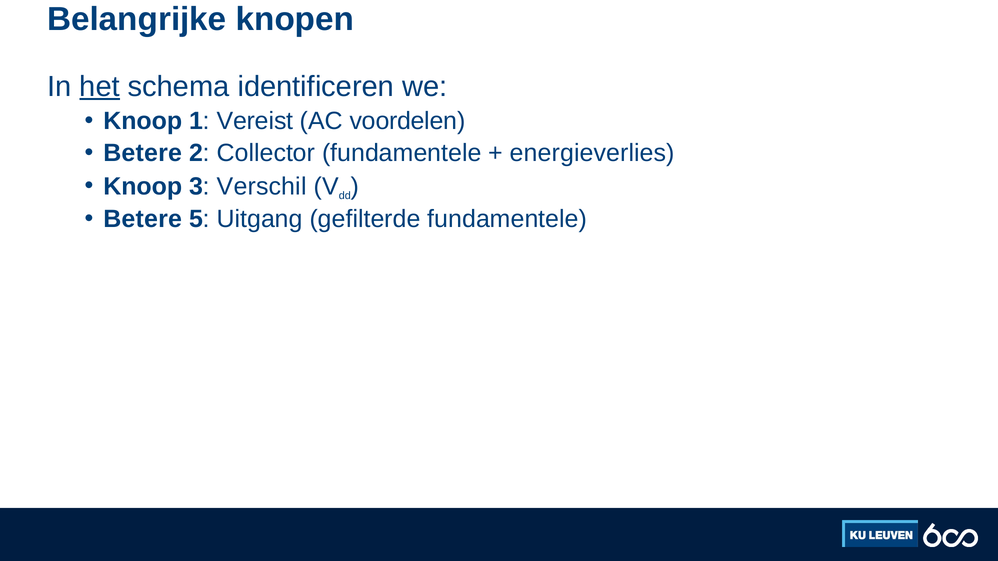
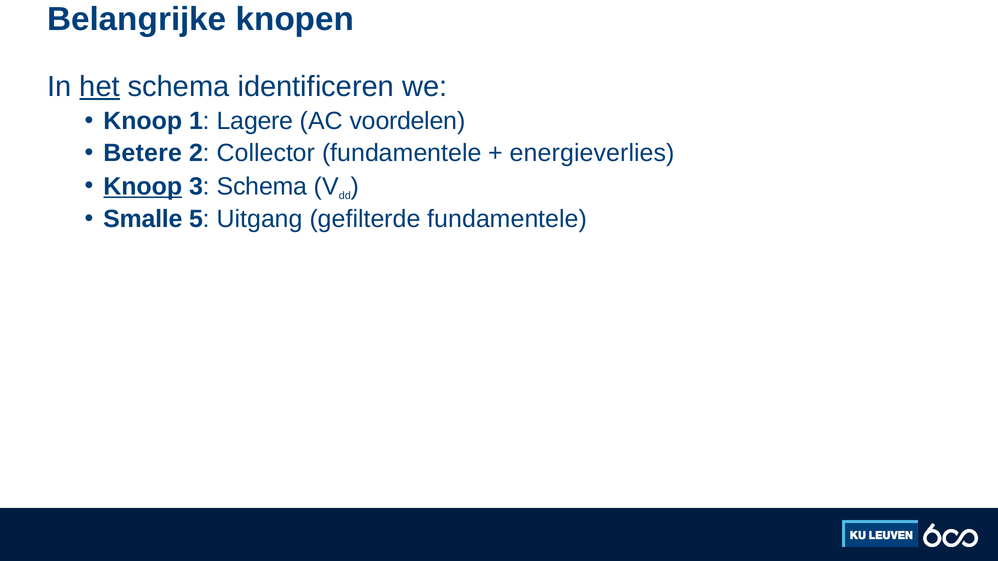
Vereist: Vereist -> Lagere (255, 121)
Knoop underline: none -> present (143, 187)
3 Verschil: Verschil -> Schema (262, 187)
Betere: Betere -> Smalle (143, 219)
